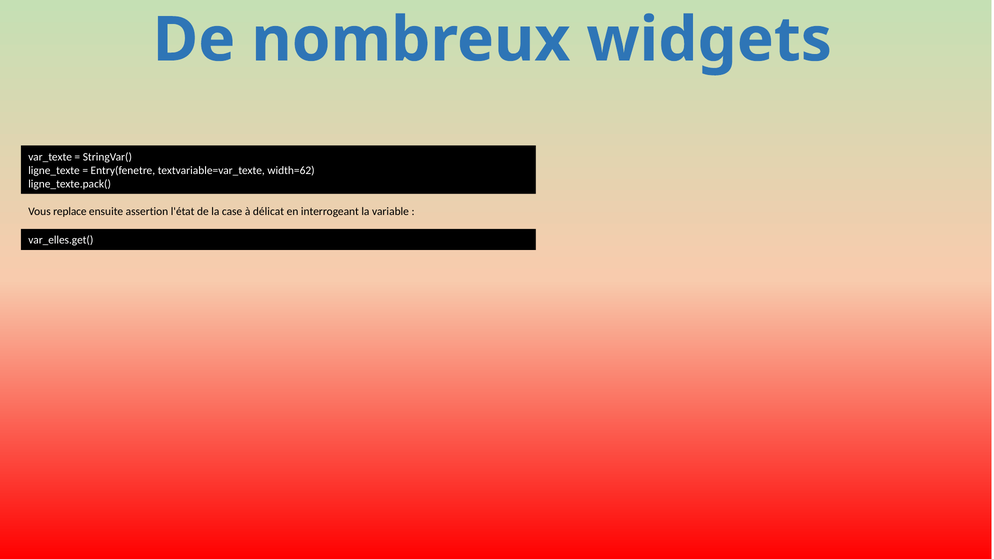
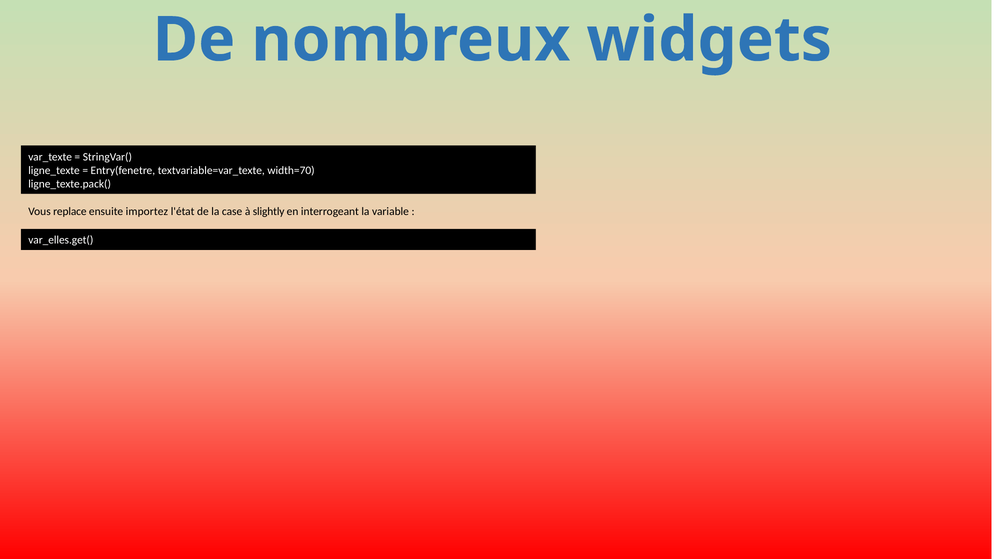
width=62: width=62 -> width=70 (291, 170)
assertion: assertion -> importez (147, 212)
délicat: délicat -> slightly (269, 212)
